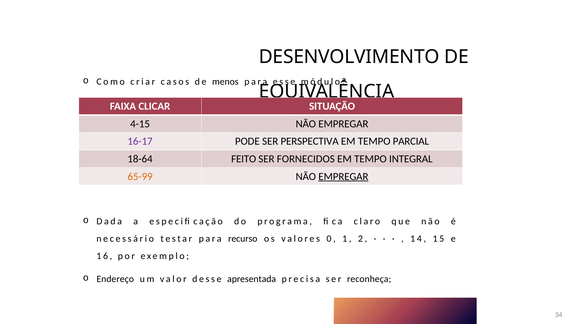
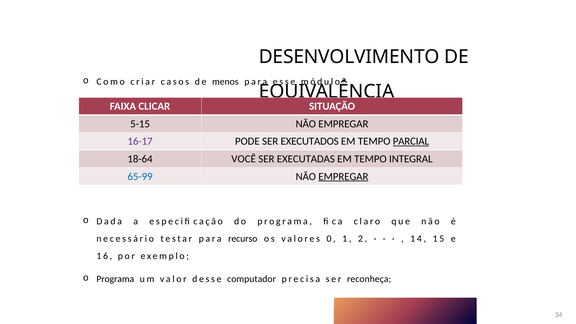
4-15: 4-15 -> 5-15 (140, 124)
PERSPECTIVA: PERSPECTIVA -> EXECUTADOS (310, 141)
PARCIAL underline: none -> present (411, 141)
FEITO: FEITO -> VOCÊ (244, 159)
FORNECIDOS: FORNECIDOS -> EXECUTADAS (306, 159)
65-99 colour: orange -> blue (140, 176)
Endereço: Endereço -> Programa (115, 279)
apresentada: apresentada -> computador (252, 279)
